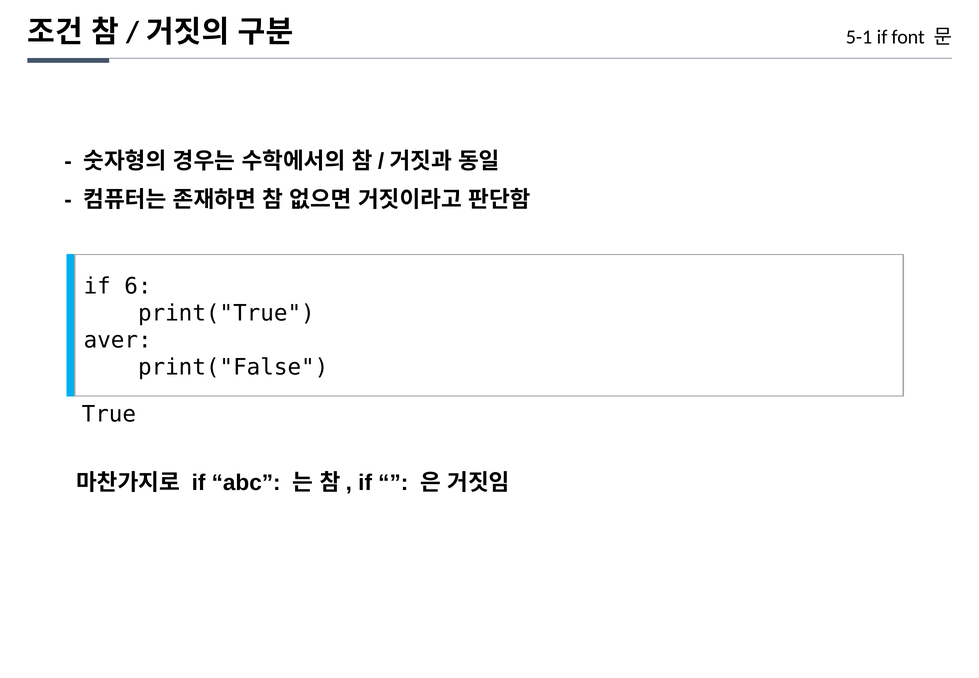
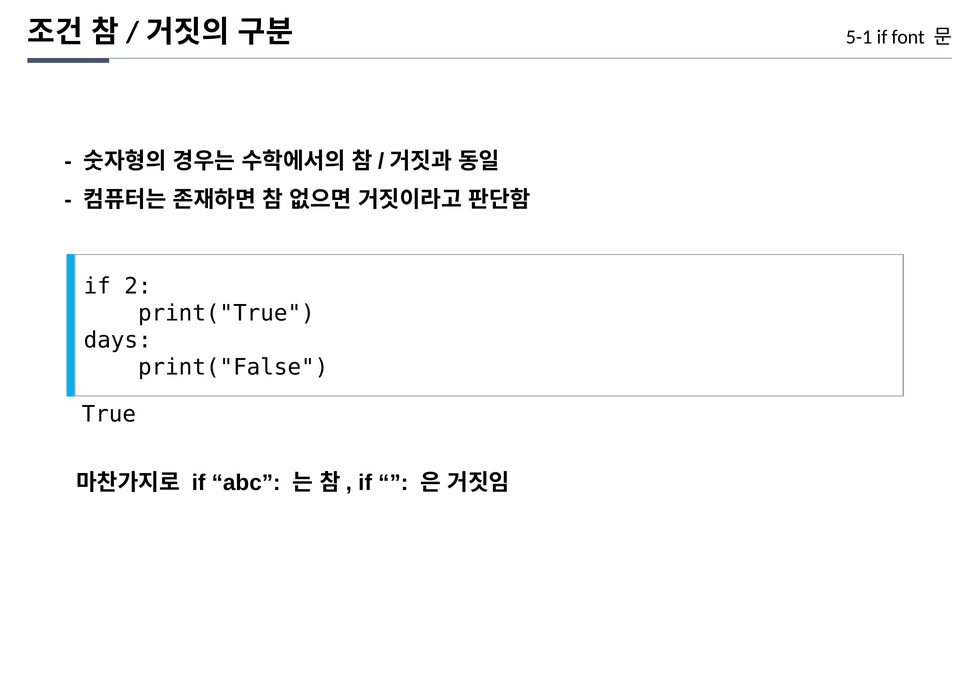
6: 6 -> 2 (138, 286)
aver: aver -> days (118, 340)
